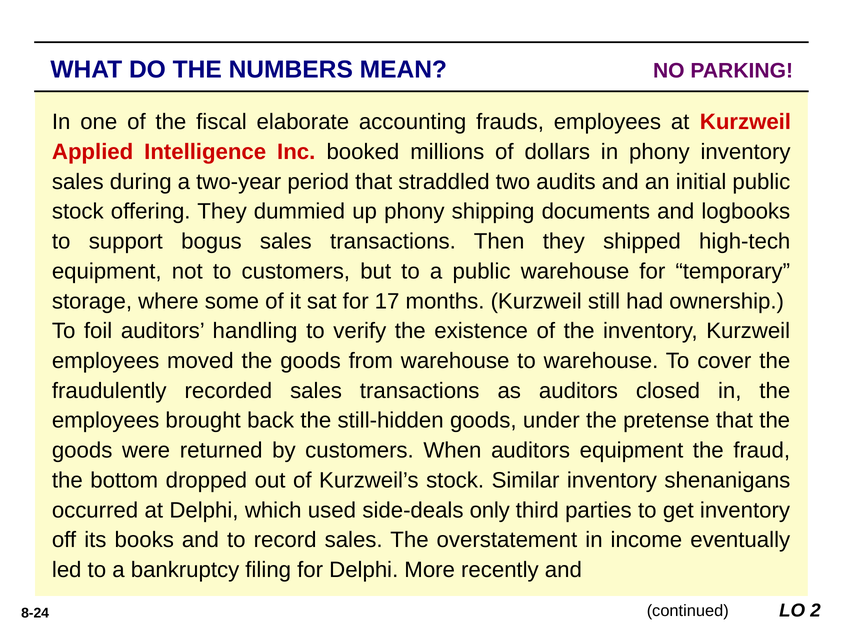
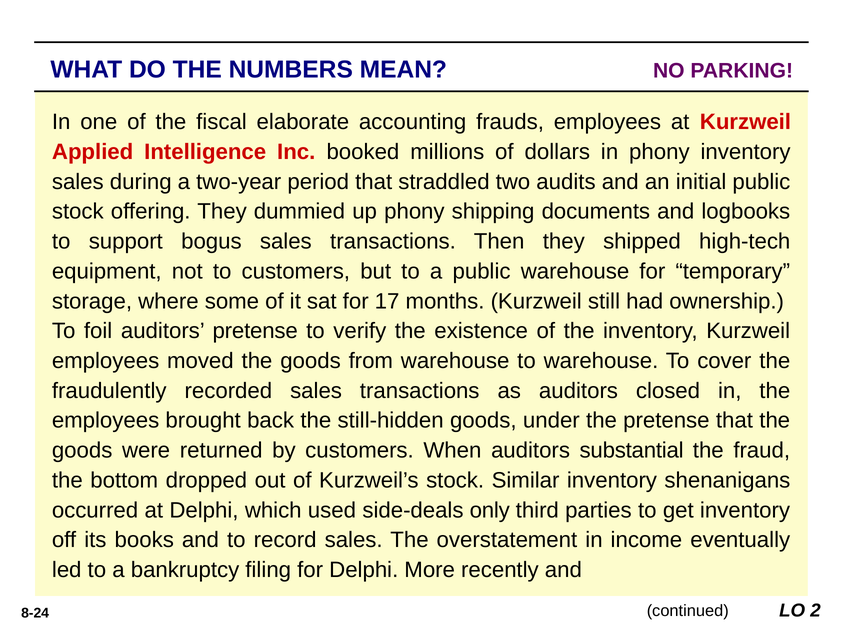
auditors handling: handling -> pretense (255, 331)
auditors equipment: equipment -> substantial (632, 451)
